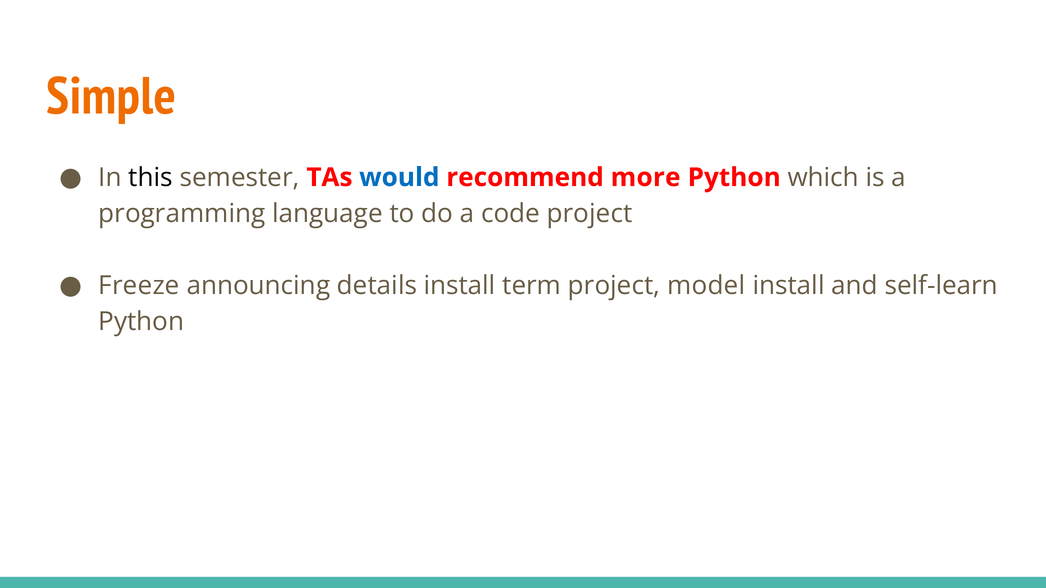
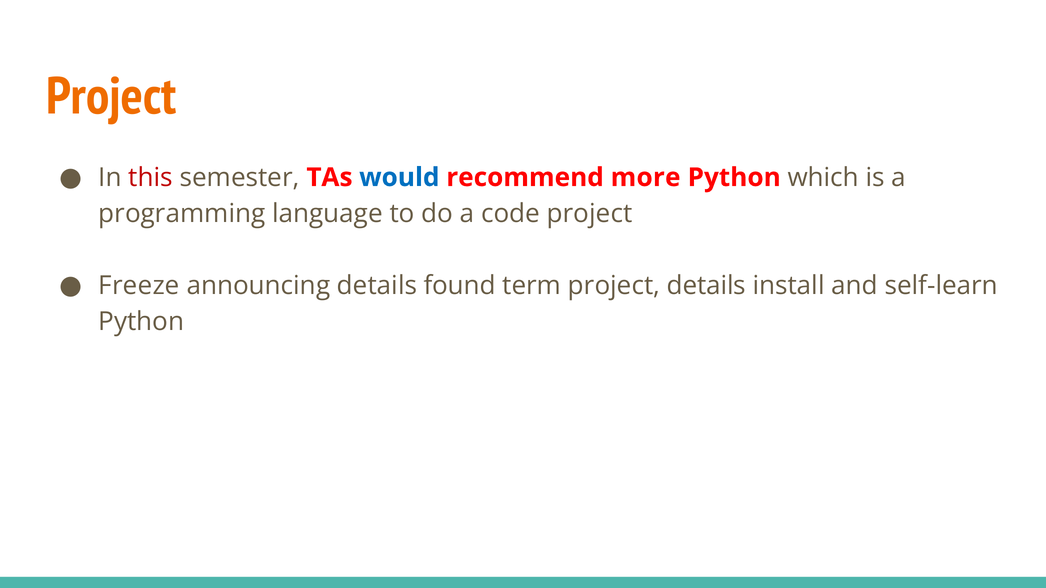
Simple: Simple -> Project (111, 96)
this colour: black -> red (151, 178)
details install: install -> found (460, 286)
project model: model -> details (706, 286)
